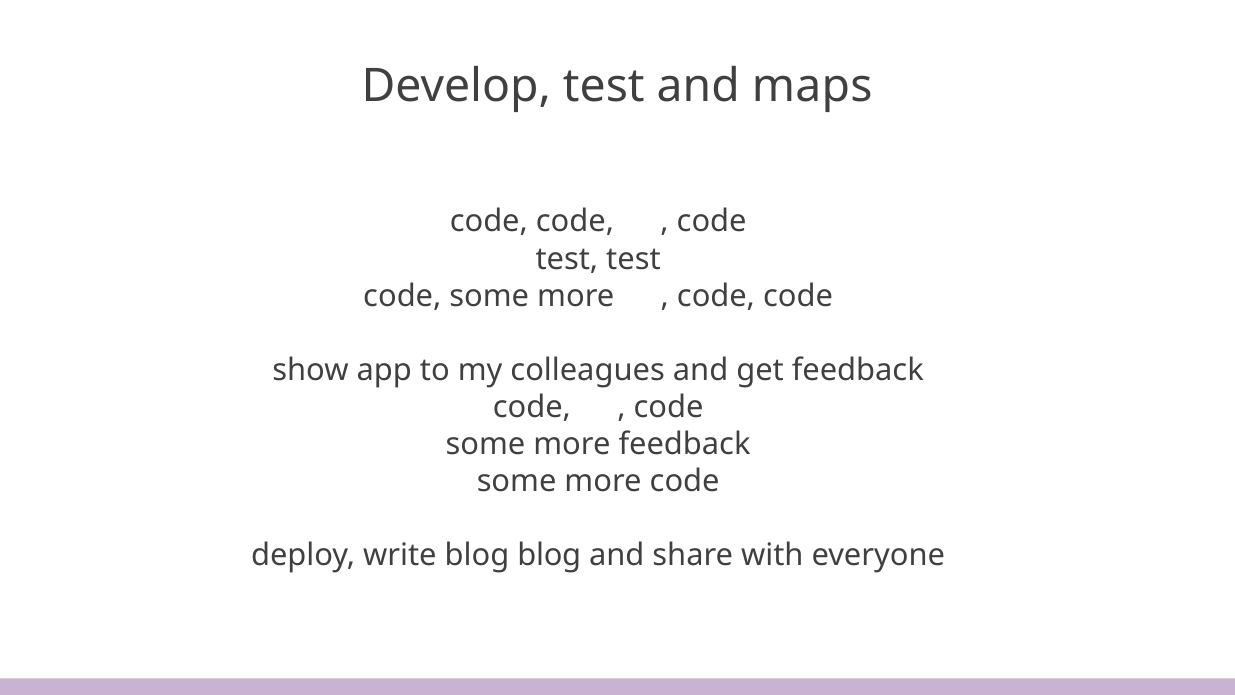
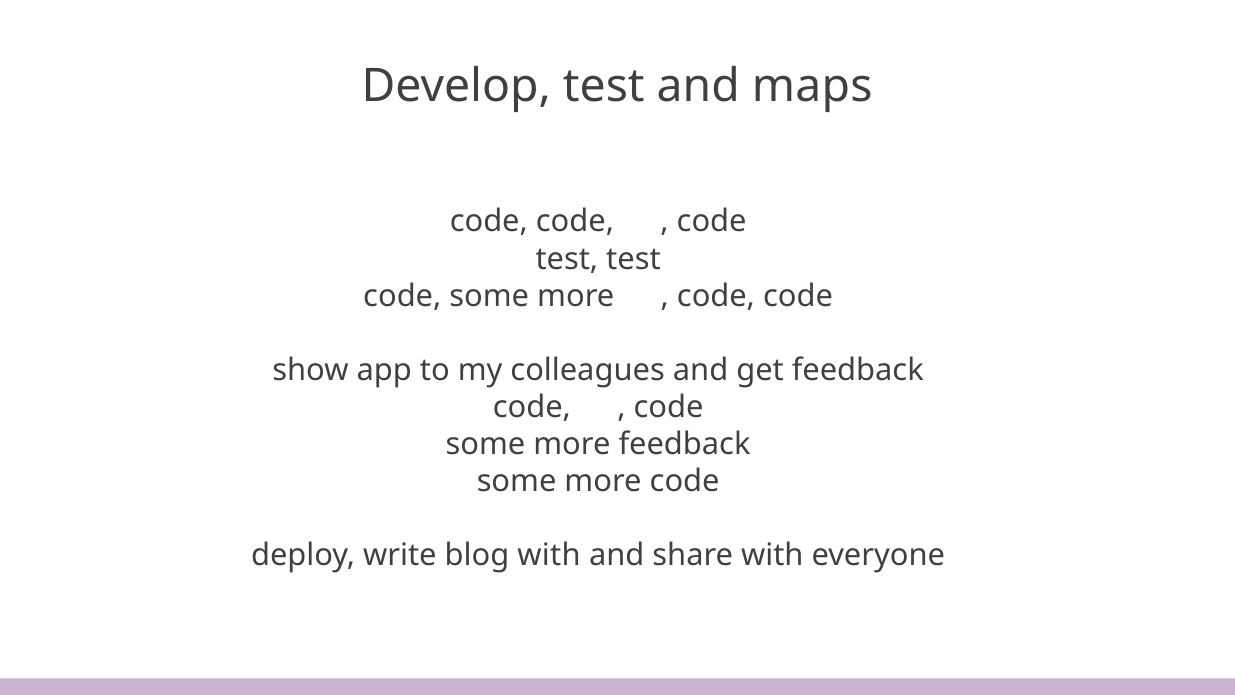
blog blog: blog -> with (549, 555)
